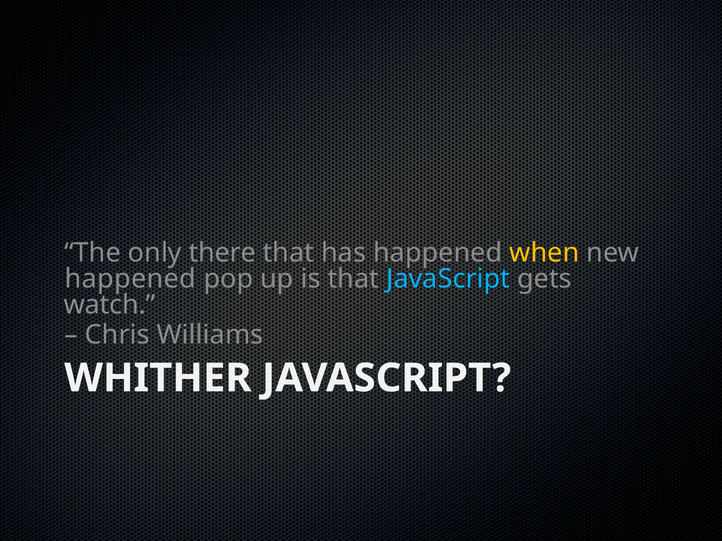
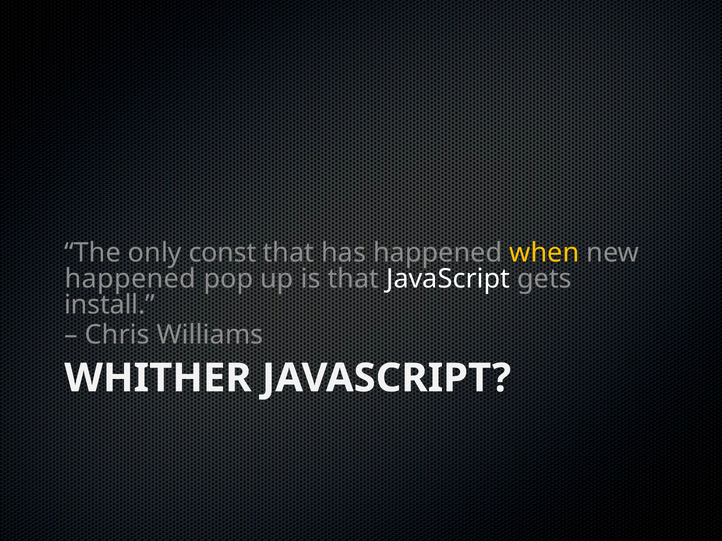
there: there -> const (222, 253)
JavaScript colour: light blue -> white (448, 279)
watch: watch -> install (110, 305)
